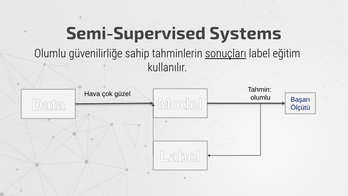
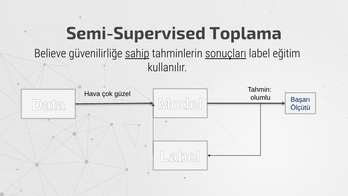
Systems: Systems -> Toplama (246, 33)
Olumlu: Olumlu -> Believe (50, 54)
sahip underline: none -> present (137, 54)
